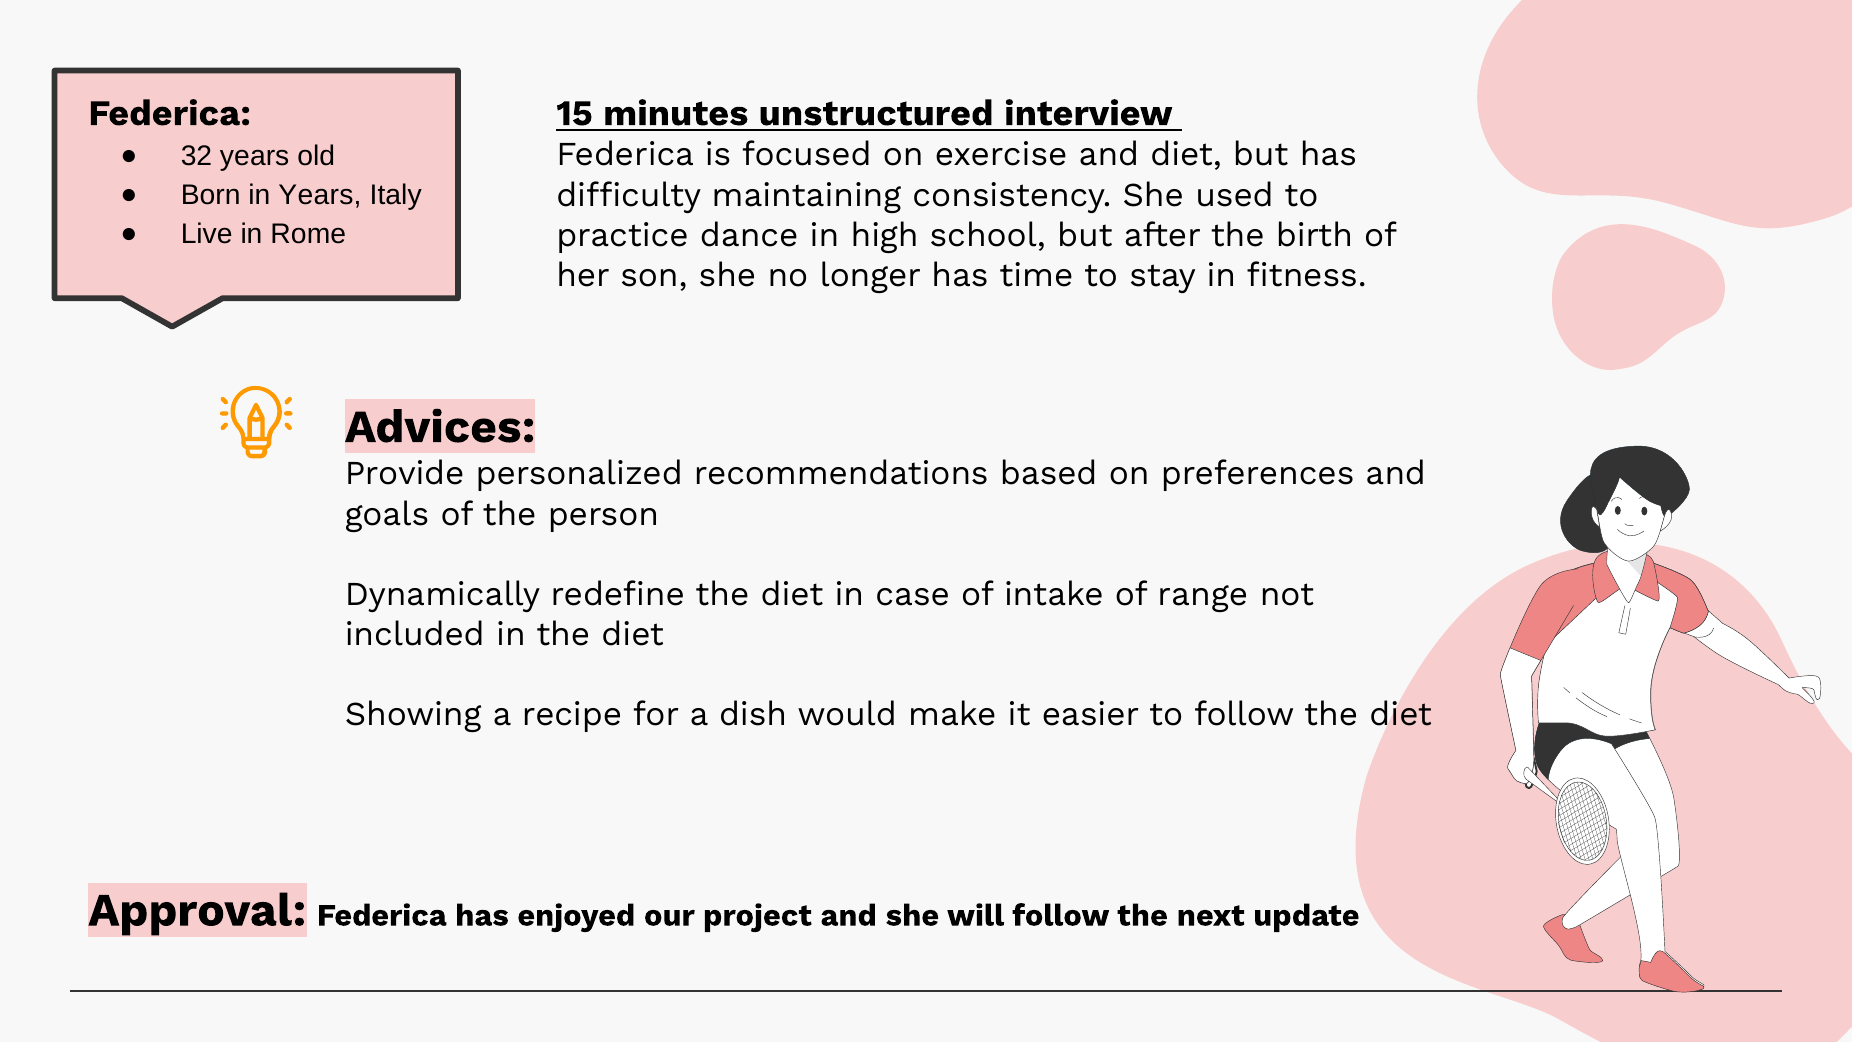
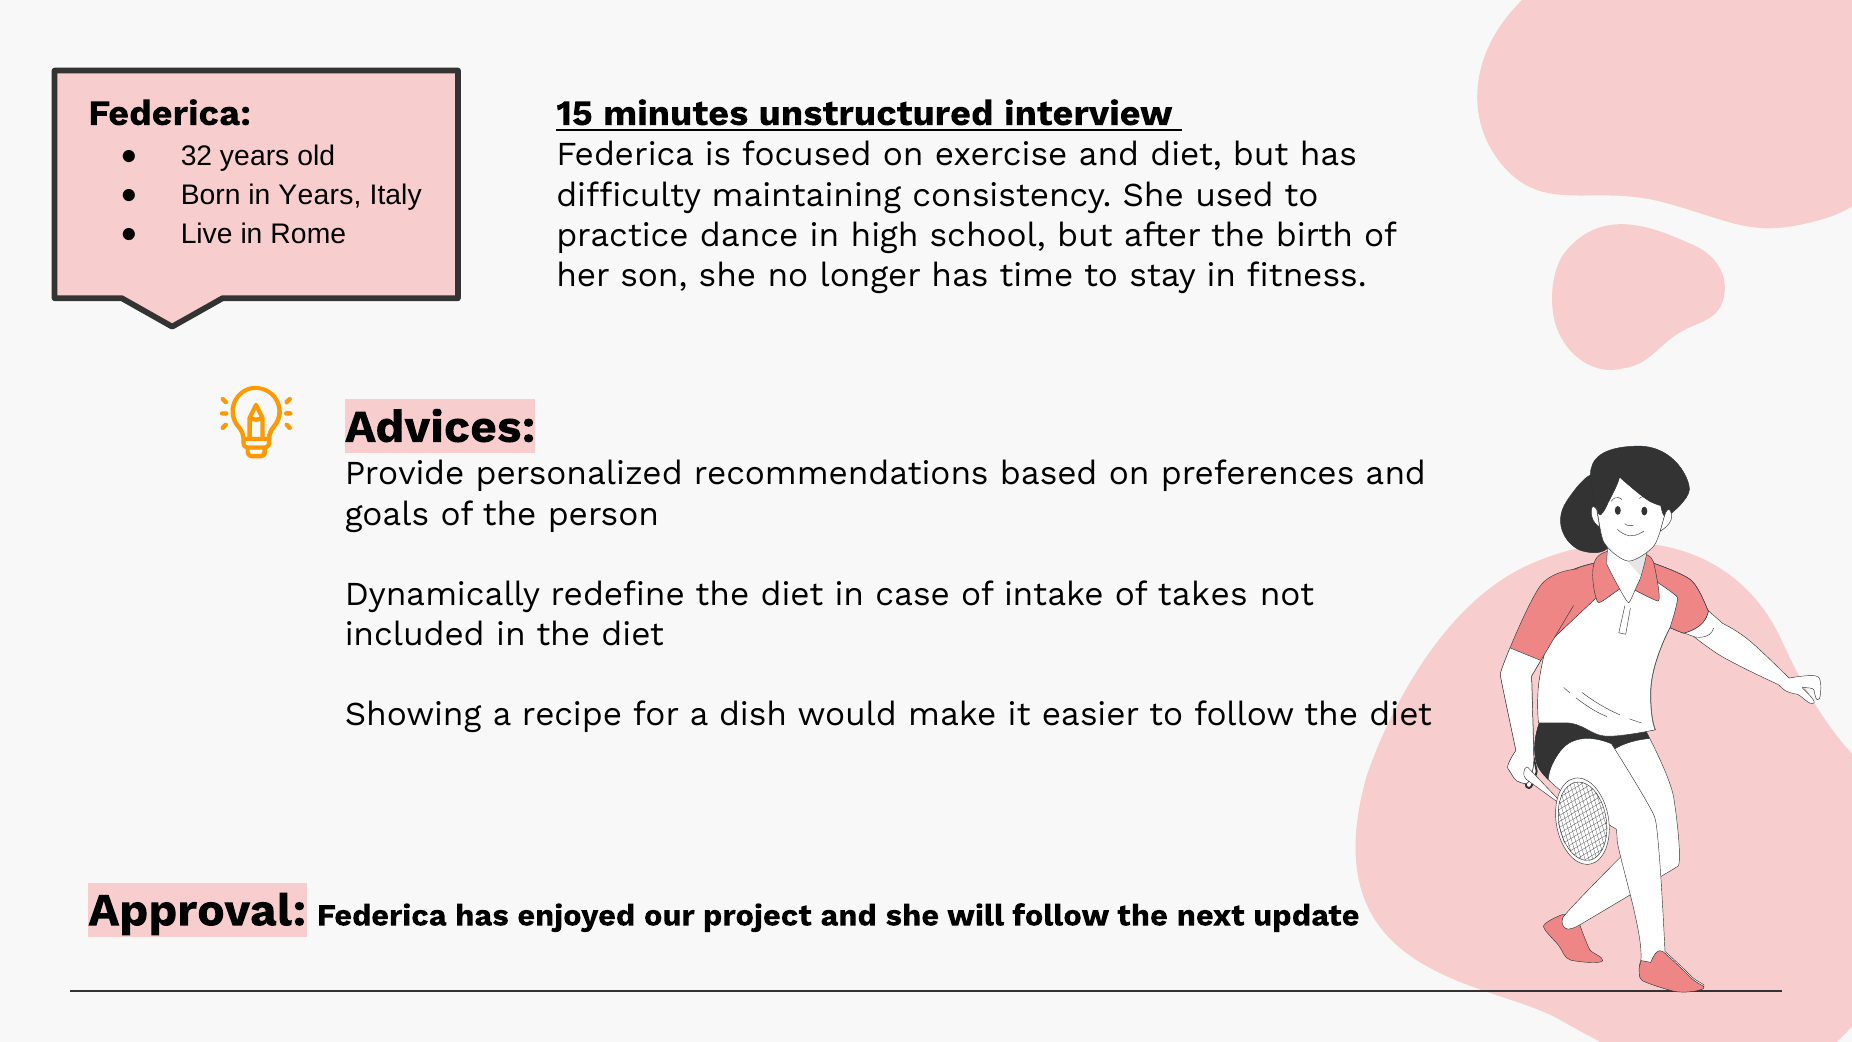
range: range -> takes (1203, 594)
